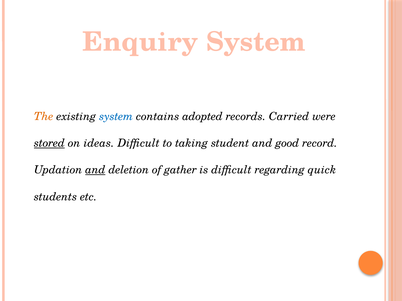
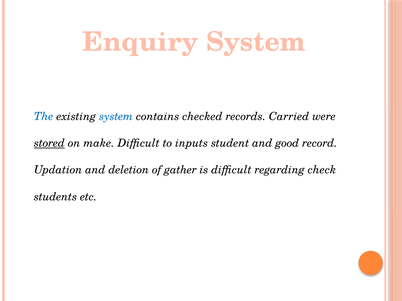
The colour: orange -> blue (44, 117)
adopted: adopted -> checked (203, 117)
ideas: ideas -> make (99, 143)
taking: taking -> inputs (192, 143)
and underline: present -> none (95, 170)
quick: quick -> check (322, 170)
